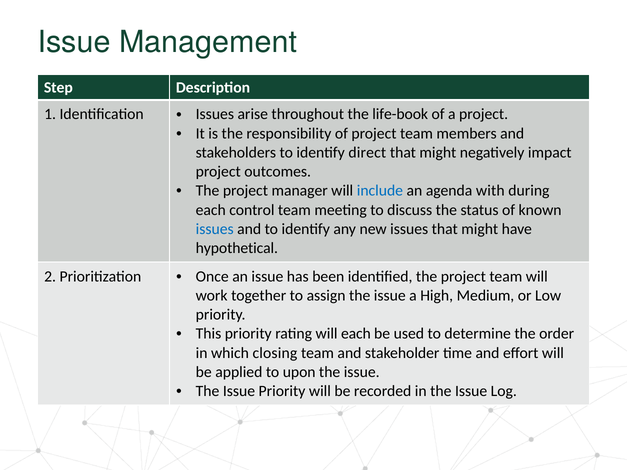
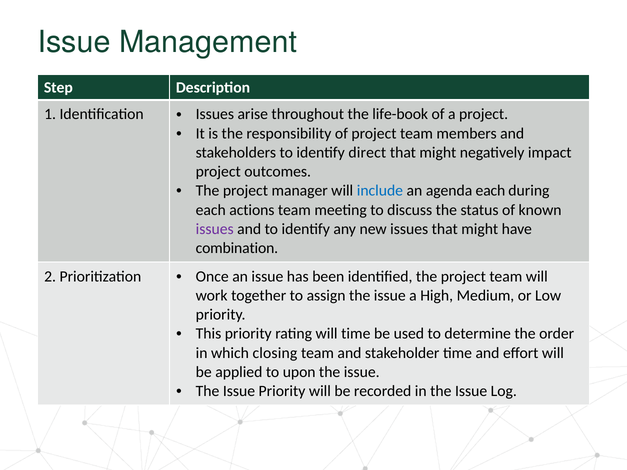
agenda with: with -> each (490, 191)
control: control -> actions (252, 210)
issues colour: blue -> purple (215, 229)
hypothetical: hypothetical -> combination (237, 248)
will each: each -> time (356, 334)
